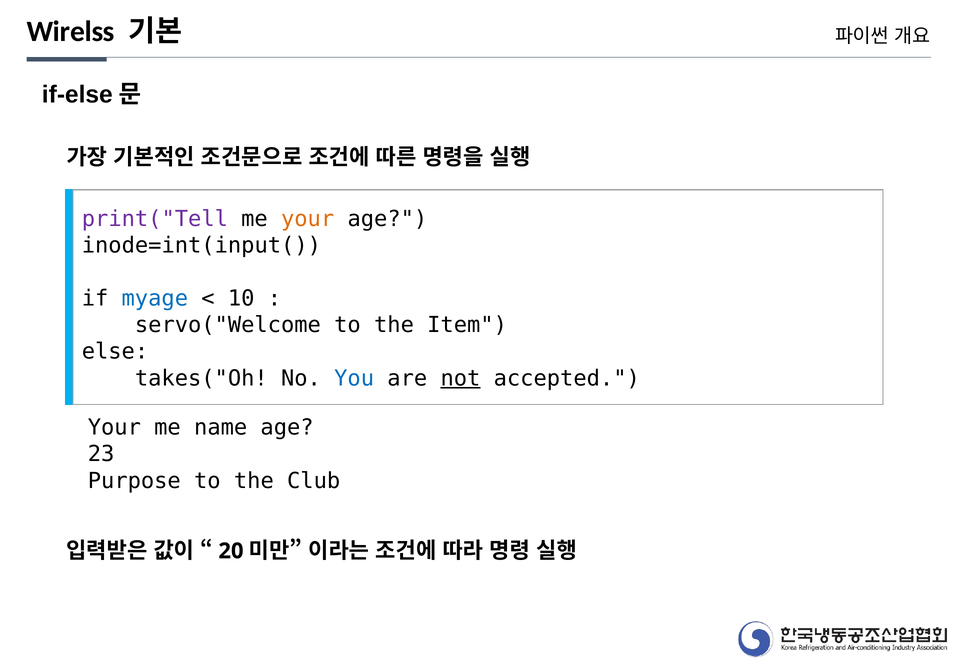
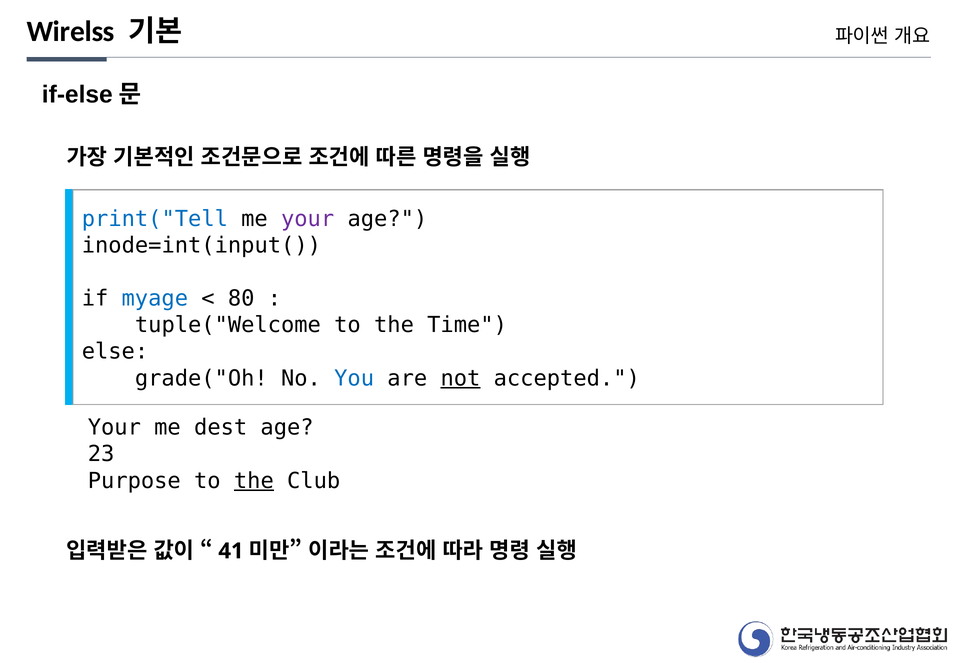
print("Tell colour: purple -> blue (155, 219)
your colour: orange -> purple (308, 219)
10: 10 -> 80 (241, 298)
servo("Welcome: servo("Welcome -> tuple("Welcome (228, 325)
Item: Item -> Time (467, 325)
takes("Oh: takes("Oh -> grade("Oh (201, 378)
name: name -> dest (221, 427)
the underline: none -> present (254, 480)
20: 20 -> 41 (231, 551)
